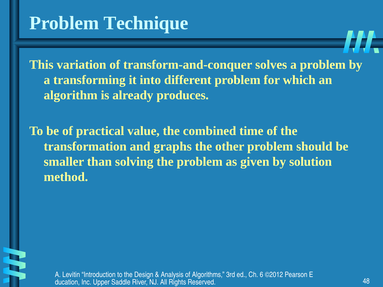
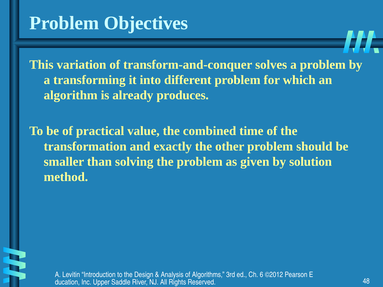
Technique: Technique -> Objectives (146, 23)
graphs: graphs -> exactly (173, 146)
